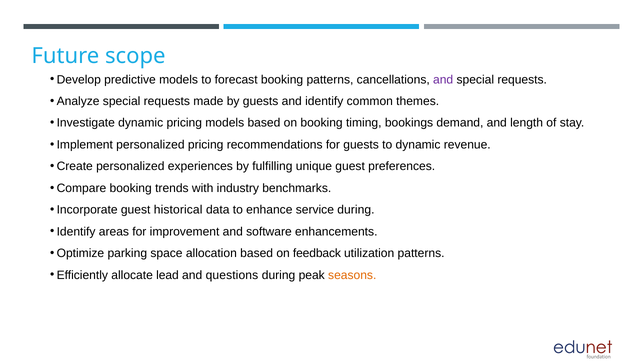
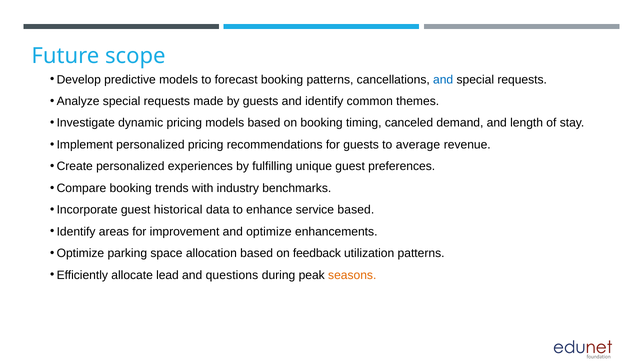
and colour: purple -> blue (443, 79)
bookings: bookings -> canceled (409, 123)
to dynamic: dynamic -> average (418, 145)
service during: during -> based (356, 210)
and software: software -> optimize (269, 231)
